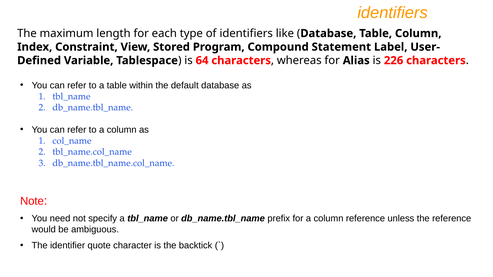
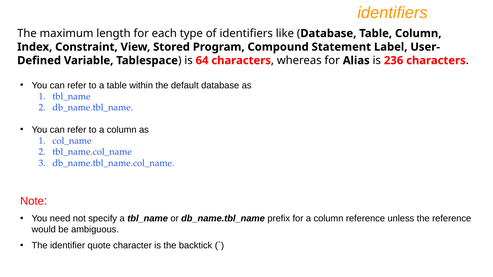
226: 226 -> 236 (394, 61)
